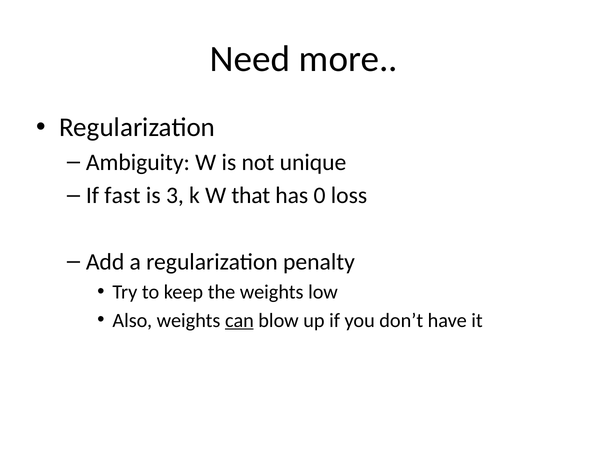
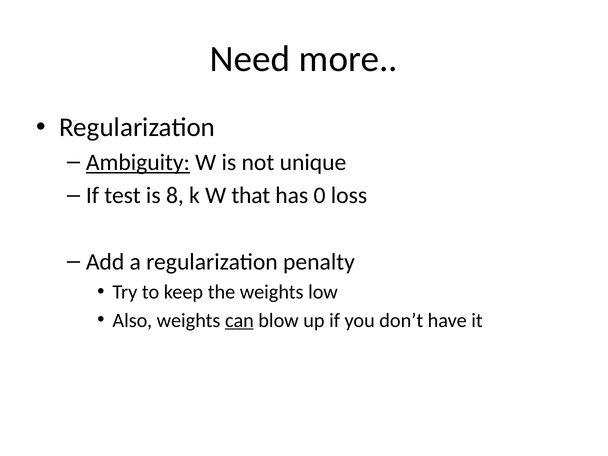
Ambiguity underline: none -> present (138, 162)
fast: fast -> test (123, 196)
3: 3 -> 8 (175, 196)
